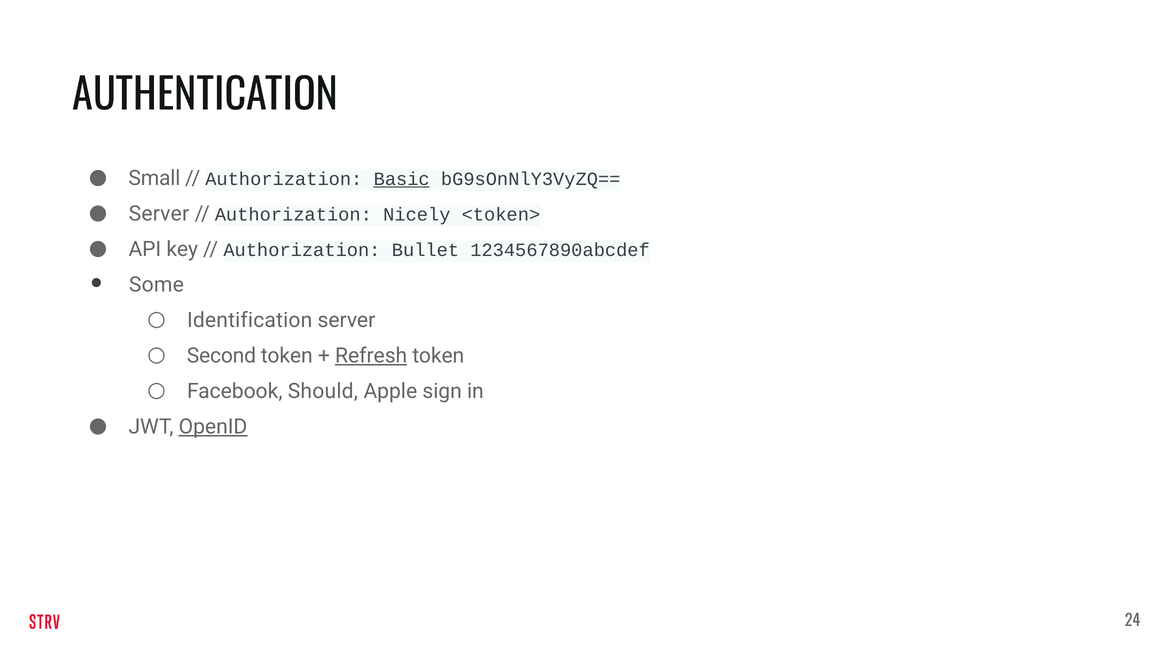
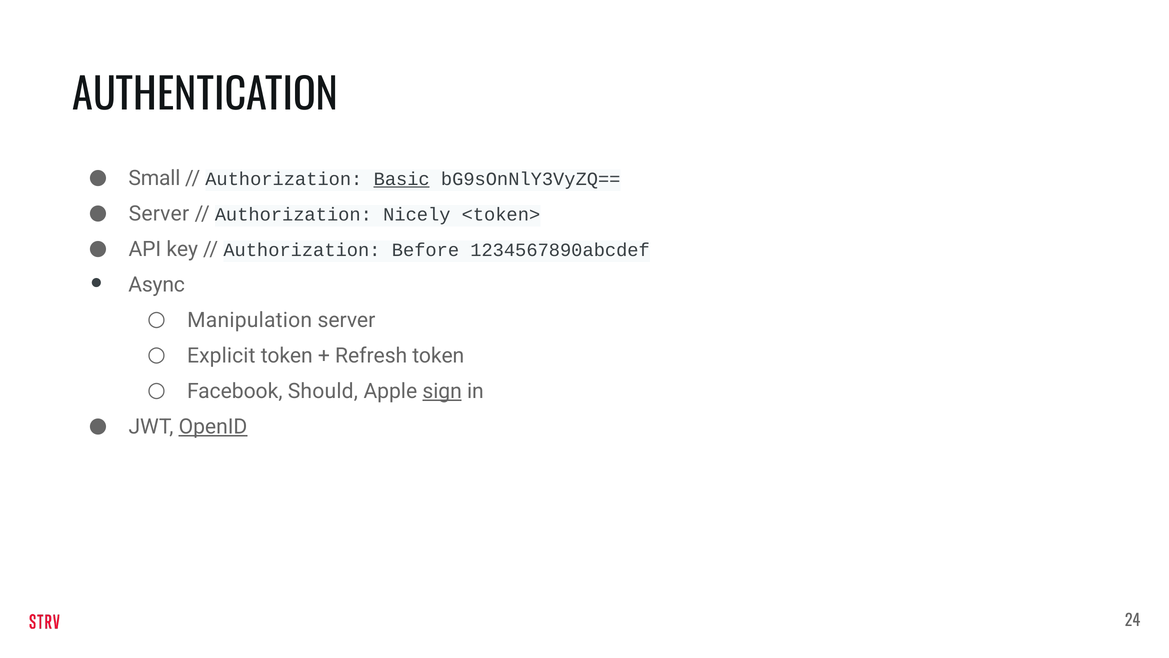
Bullet: Bullet -> Before (425, 250)
Some: Some -> Async (157, 284)
Identification: Identification -> Manipulation (250, 320)
Second: Second -> Explicit (221, 355)
Refresh underline: present -> none (371, 355)
sign underline: none -> present (442, 391)
